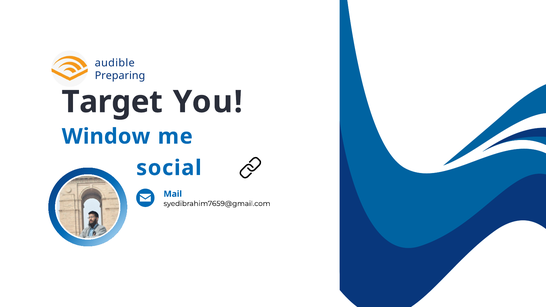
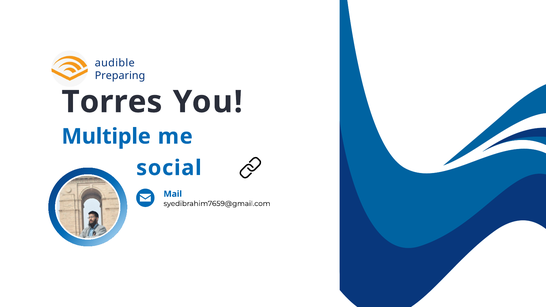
Target: Target -> Torres (112, 102)
Window: Window -> Multiple (106, 136)
